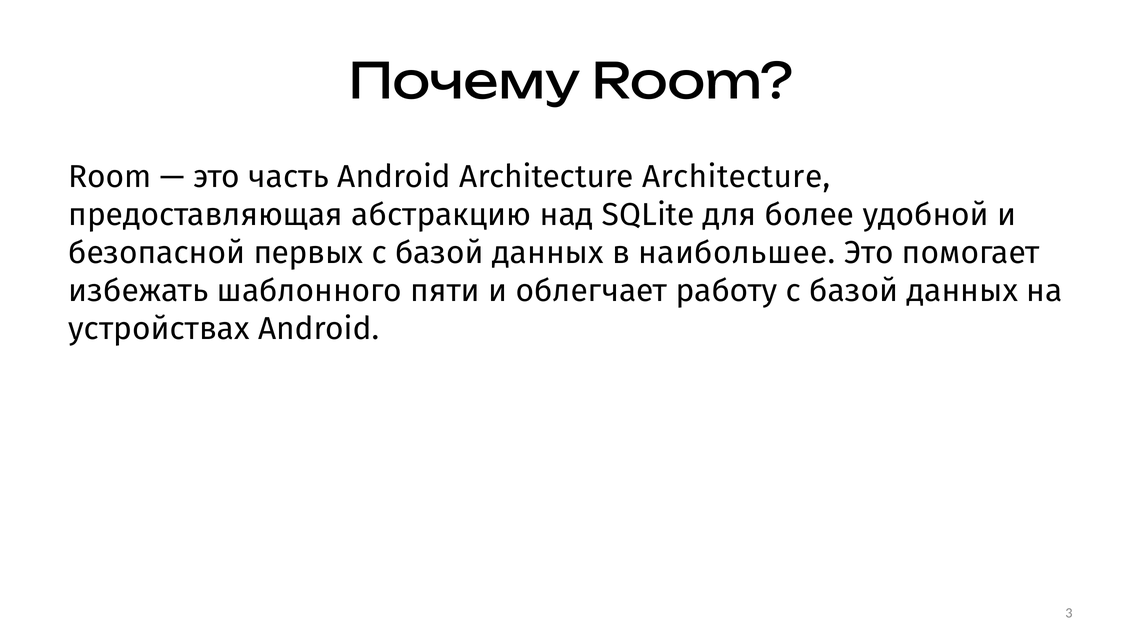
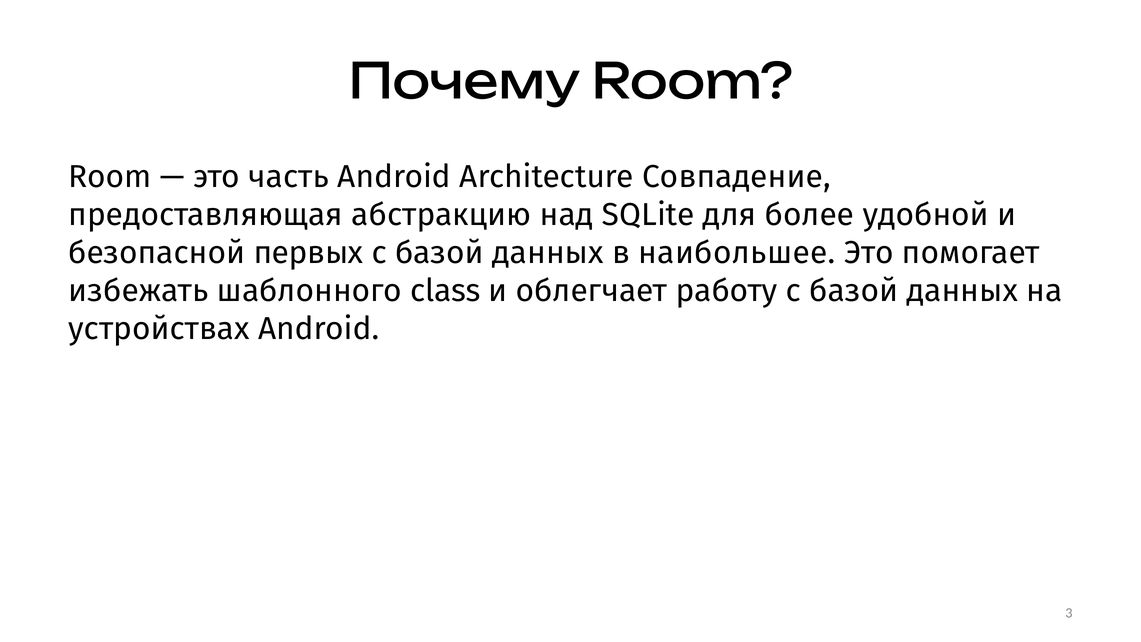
Architecture Architecture: Architecture -> Совпадение (736, 177)
пяти: пяти -> class (445, 291)
